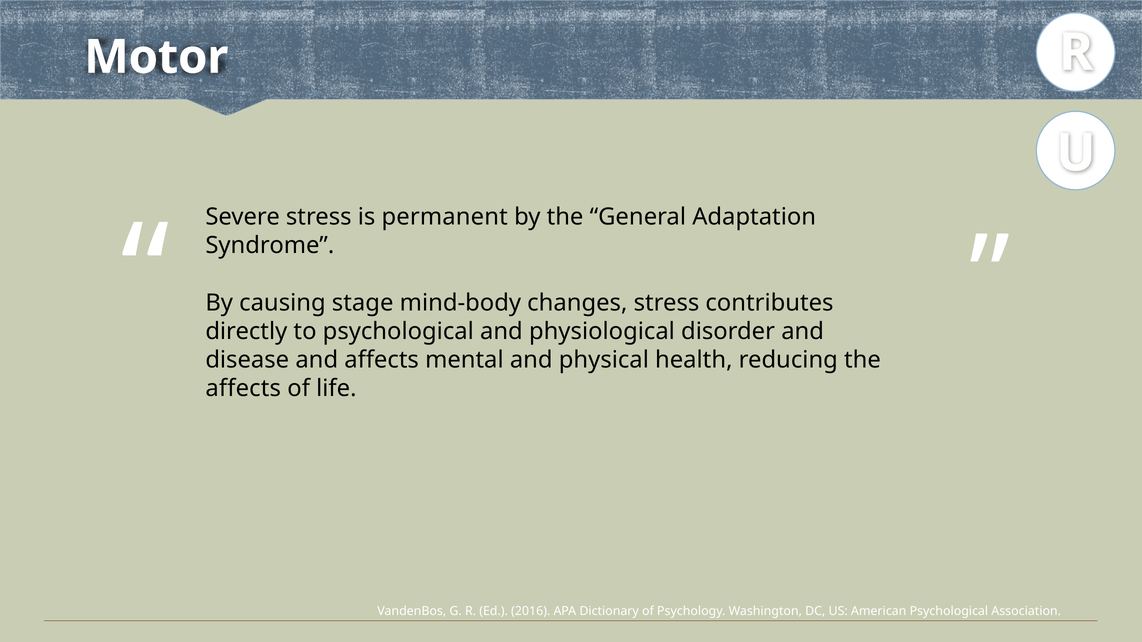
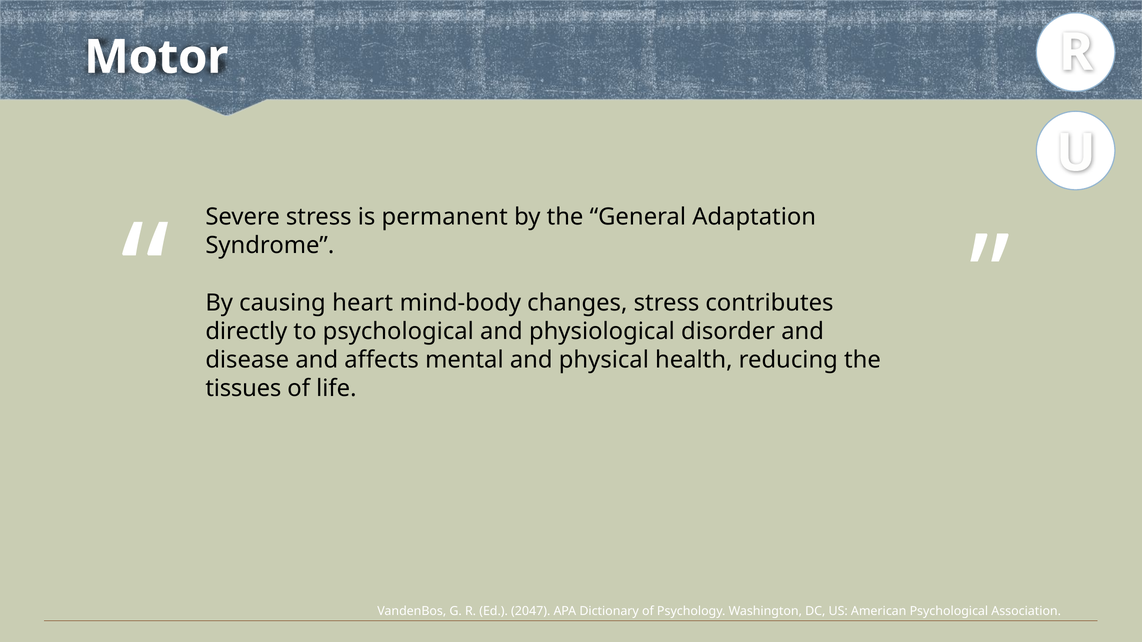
stage: stage -> heart (363, 303)
affects: affects -> tissues (243, 389)
2016: 2016 -> 2047 (531, 612)
